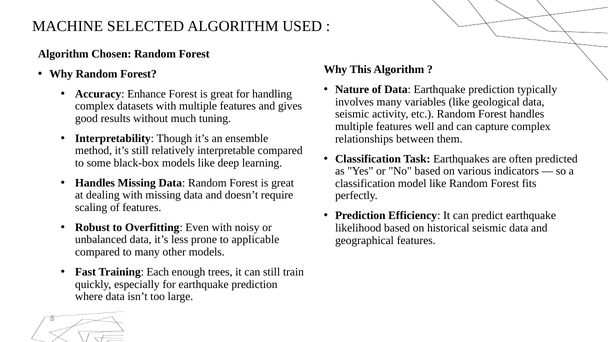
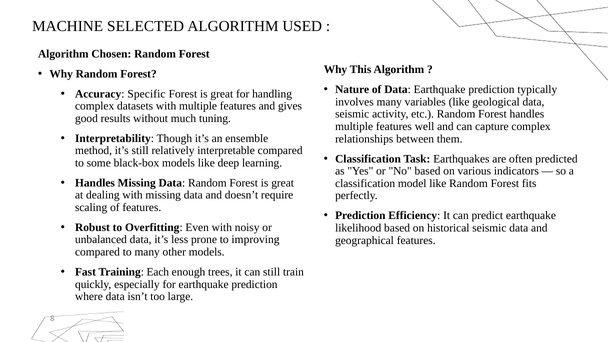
Enhance: Enhance -> Specific (146, 94)
applicable: applicable -> improving (256, 240)
